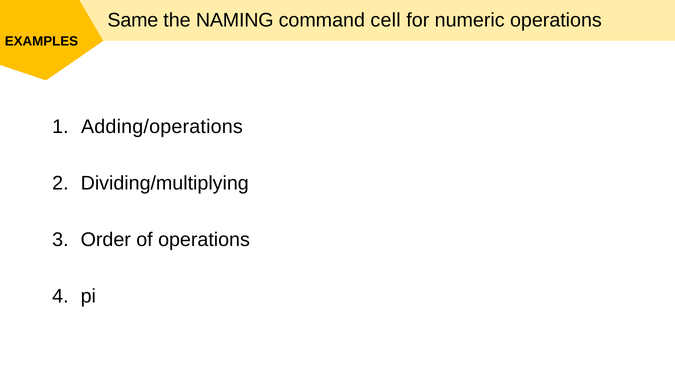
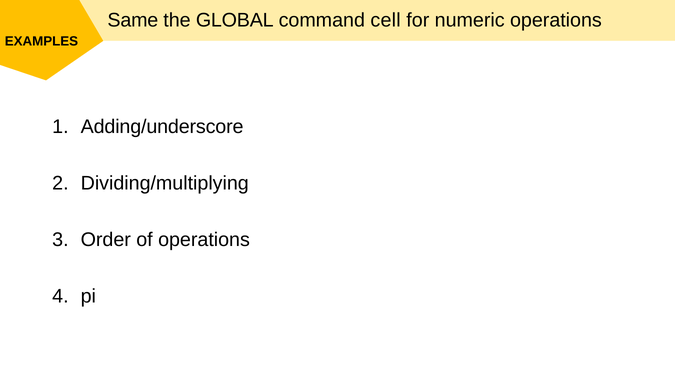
NAMING: NAMING -> GLOBAL (235, 20)
Adding/operations: Adding/operations -> Adding/underscore (162, 126)
